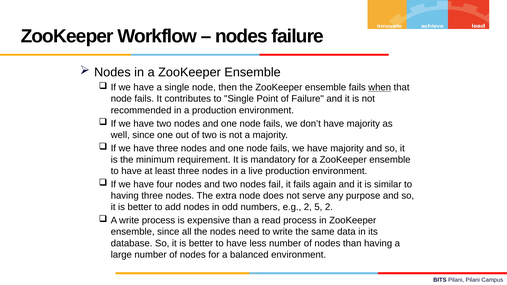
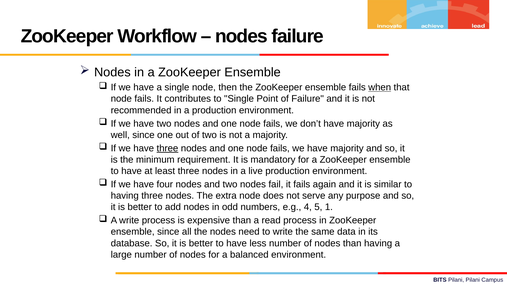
three underline: none -> present (167, 148)
e.g 2: 2 -> 4 (308, 207)
5 2: 2 -> 1 (329, 207)
